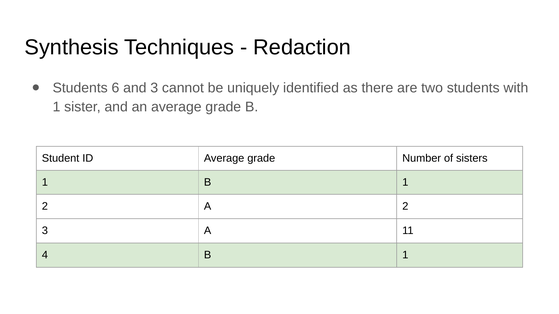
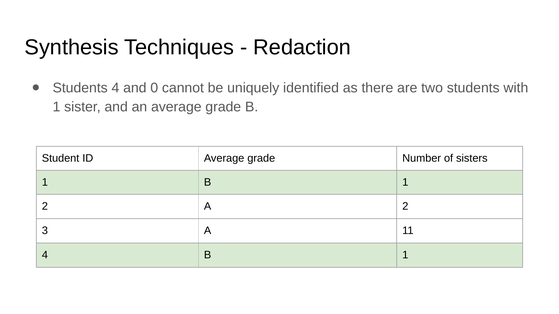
Students 6: 6 -> 4 (115, 88)
and 3: 3 -> 0 (154, 88)
